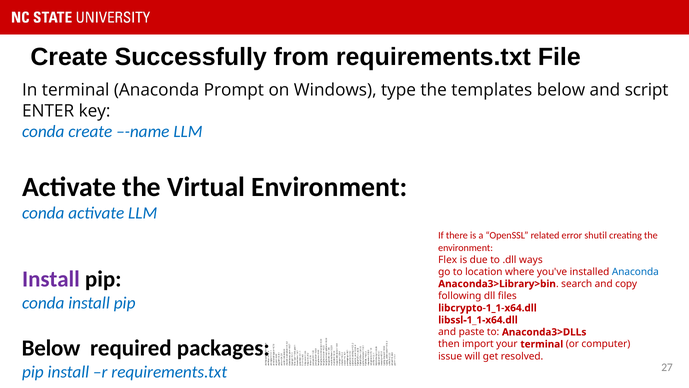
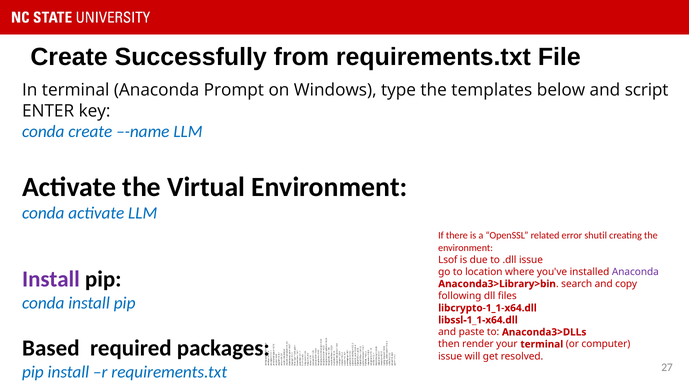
Flex: Flex -> Lsof (448, 259)
.dll ways: ways -> issue (531, 259)
Anaconda colour: blue -> purple (635, 272)
Below: Below -> Based (51, 348)
import: import -> render (478, 344)
